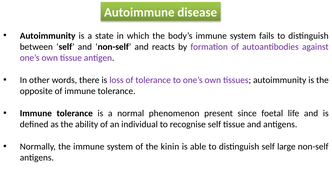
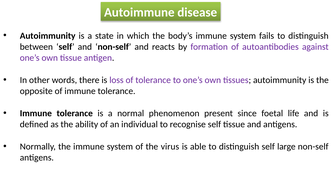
kinin: kinin -> virus (170, 146)
